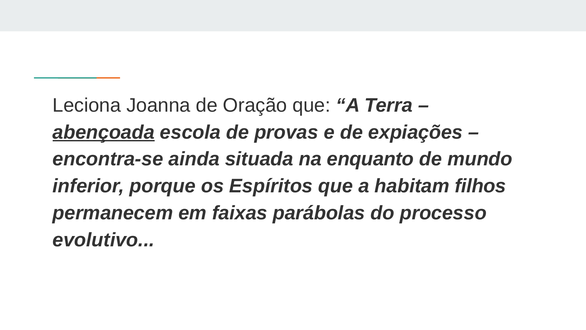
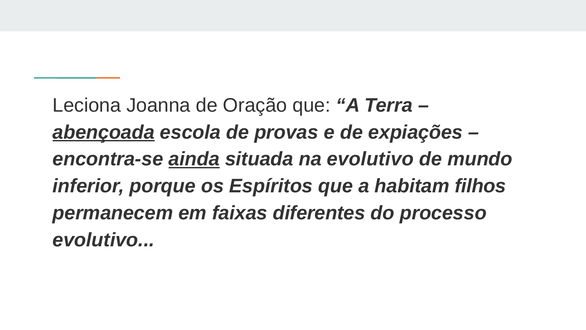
ainda underline: none -> present (194, 159)
na enquanto: enquanto -> evolutivo (370, 159)
parábolas: parábolas -> diferentes (319, 213)
